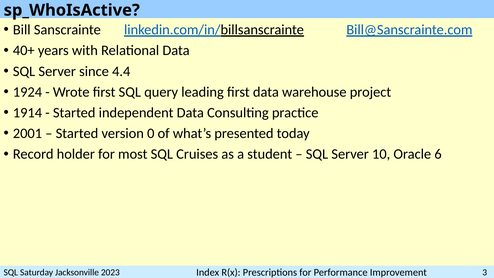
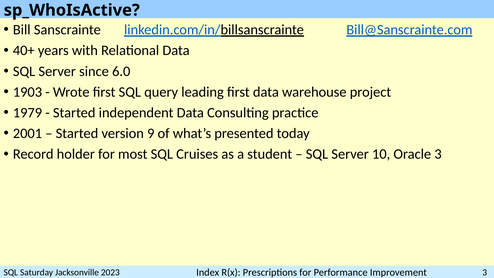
4.4: 4.4 -> 6.0 (121, 71)
1924: 1924 -> 1903 (27, 92)
1914: 1914 -> 1979 (27, 113)
0: 0 -> 9 (151, 133)
Oracle 6: 6 -> 3 (438, 154)
